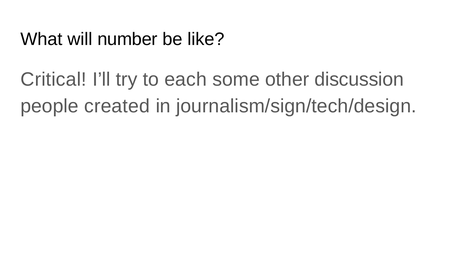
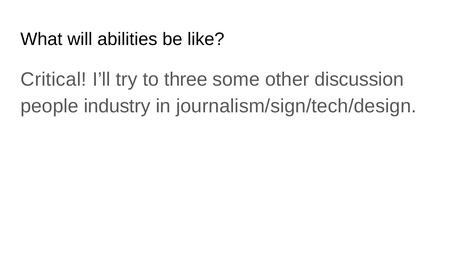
number: number -> abilities (127, 39)
each: each -> three (186, 80)
created: created -> industry (117, 106)
